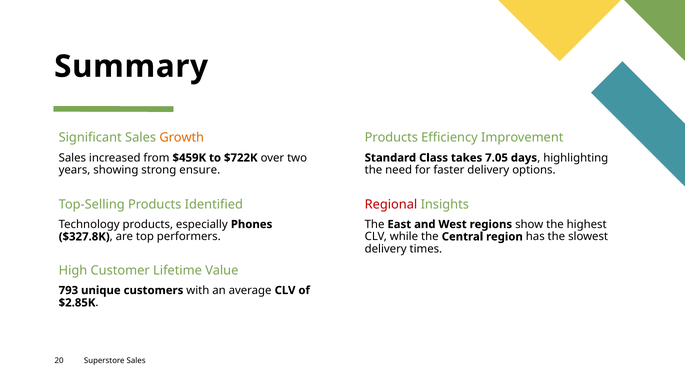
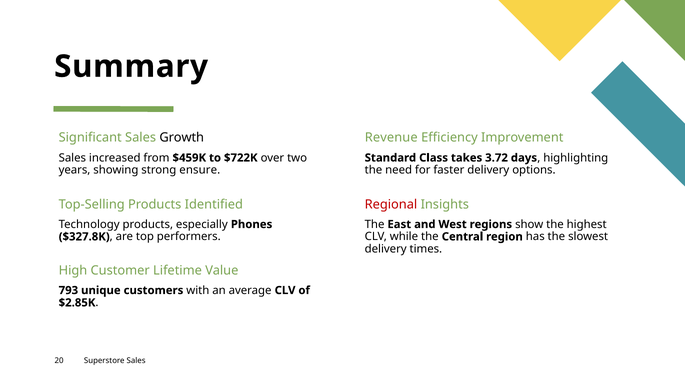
Growth colour: orange -> black (182, 138)
Products: Products -> Revenue (391, 138)
7.05: 7.05 -> 3.72 (497, 158)
